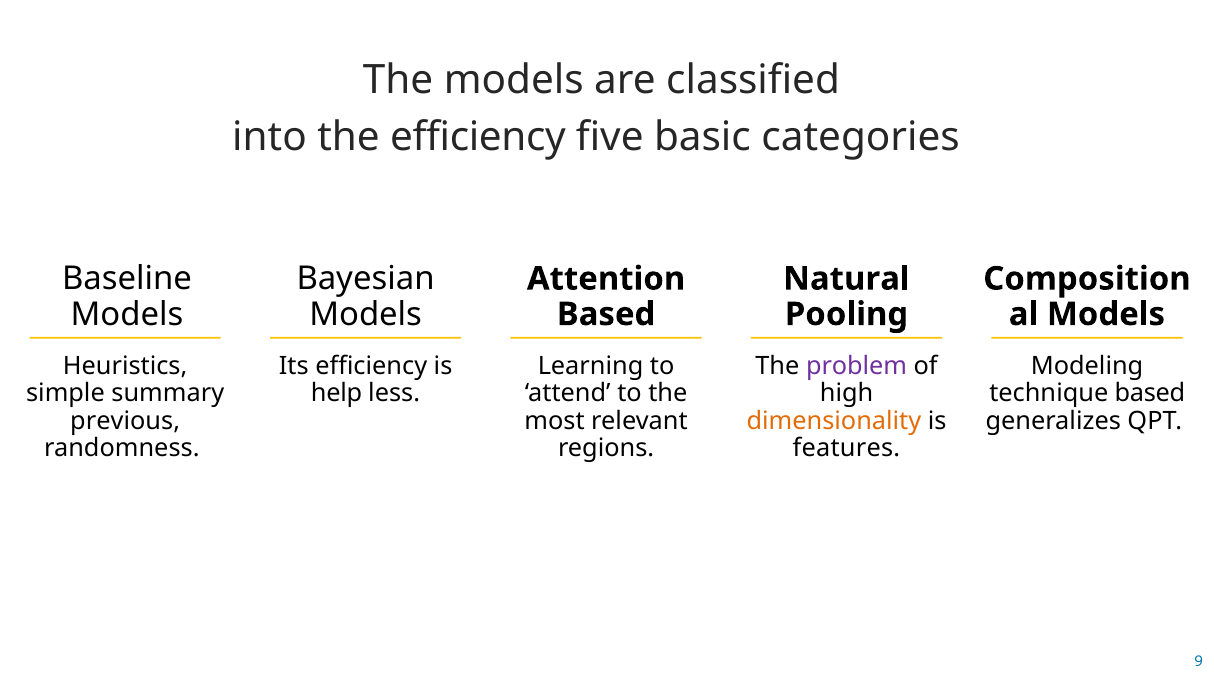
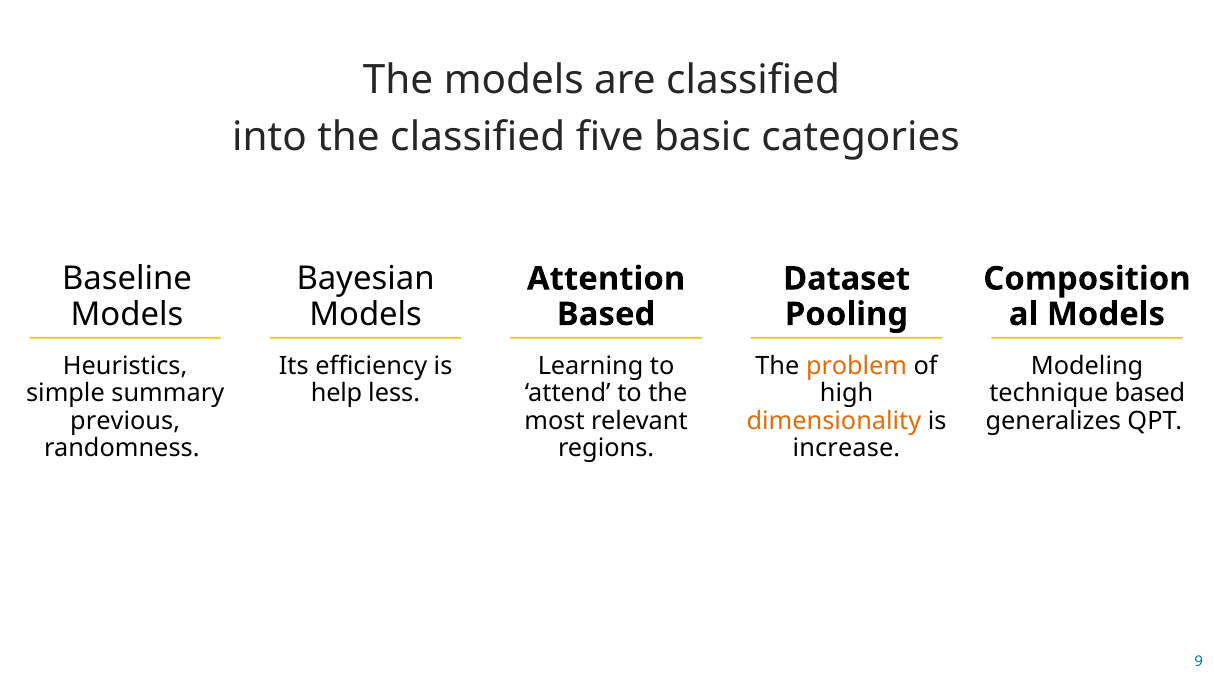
the efficiency: efficiency -> classified (478, 137)
Natural: Natural -> Dataset (847, 279)
problem colour: purple -> orange (857, 366)
features: features -> increase (846, 448)
